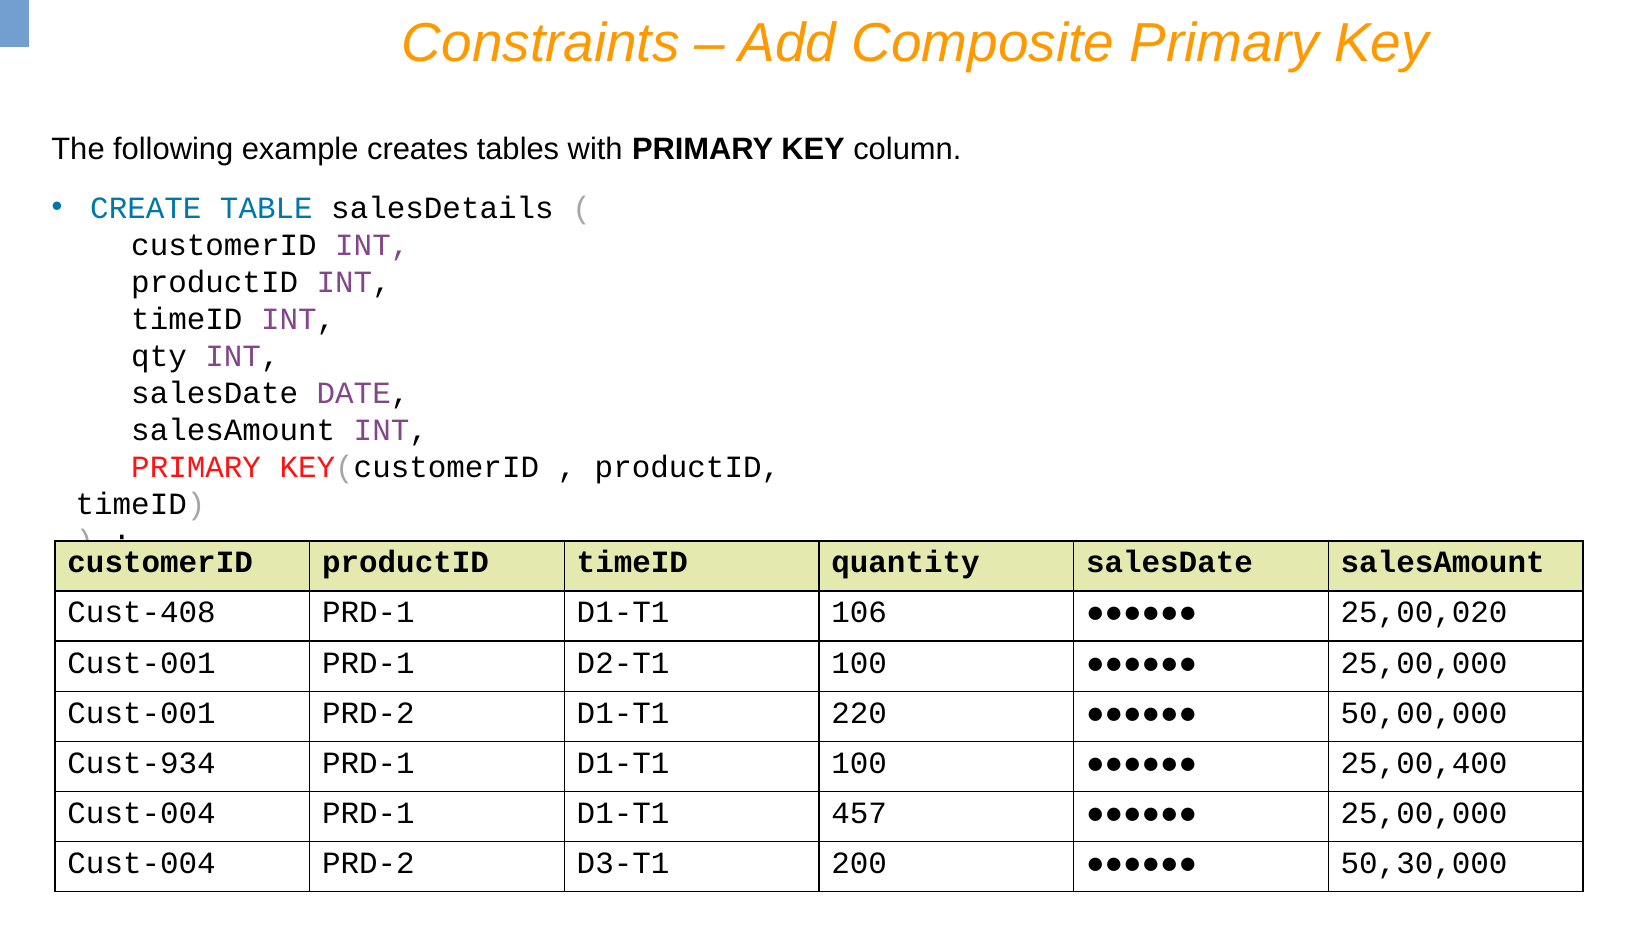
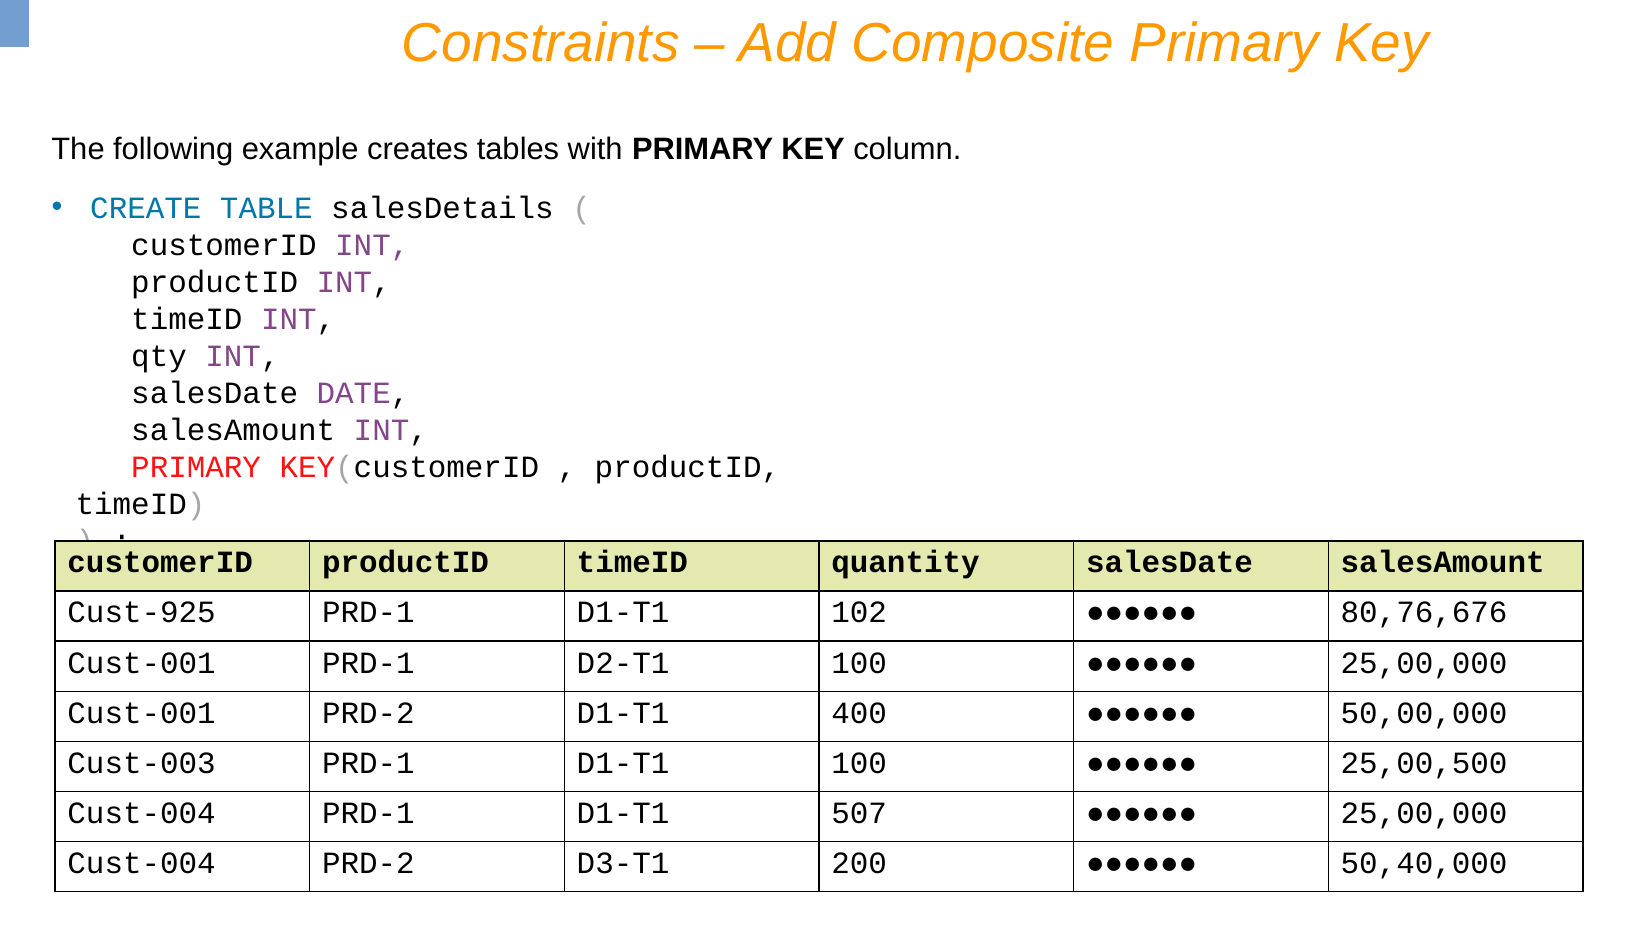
Cust-408: Cust-408 -> Cust-925 (142, 613)
106: 106 -> 102 (859, 613)
25,00,020: 25,00,020 -> 80,76,676 (1424, 613)
220: 220 -> 400 (859, 713)
Cust-934: Cust-934 -> Cust-003 (142, 763)
25,00,400: 25,00,400 -> 25,00,500 (1424, 763)
457: 457 -> 507 (859, 813)
50,30,000: 50,30,000 -> 50,40,000 (1424, 863)
